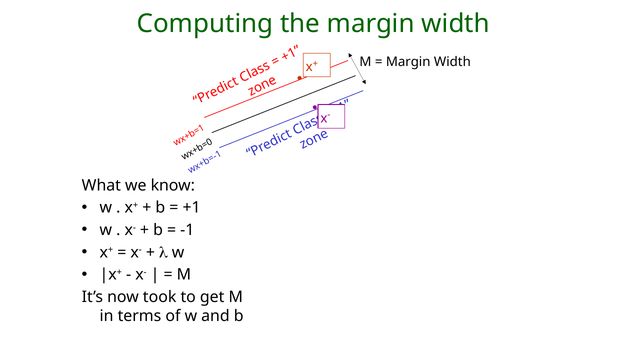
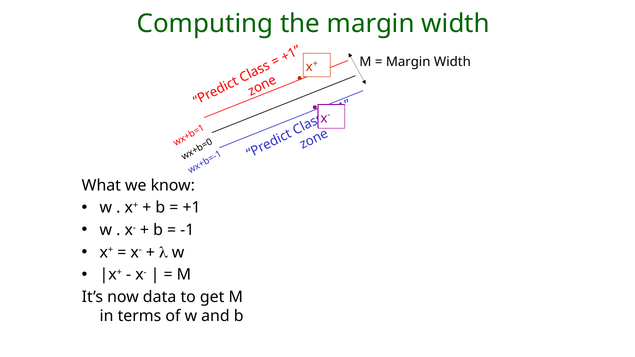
took: took -> data (160, 297)
